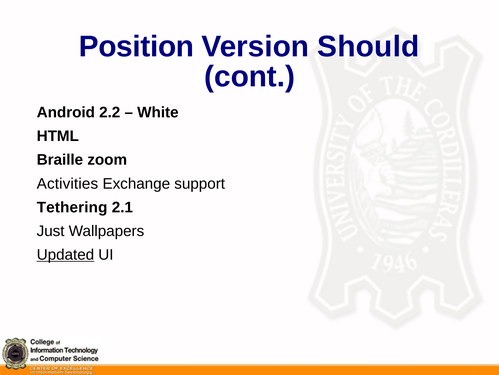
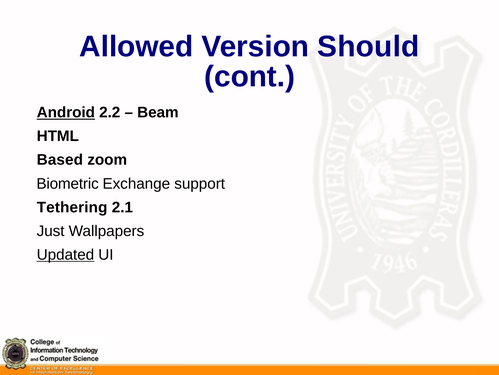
Position: Position -> Allowed (136, 46)
Android underline: none -> present (66, 112)
White: White -> Beam (158, 112)
Braille: Braille -> Based (60, 160)
Activities: Activities -> Biometric (68, 183)
